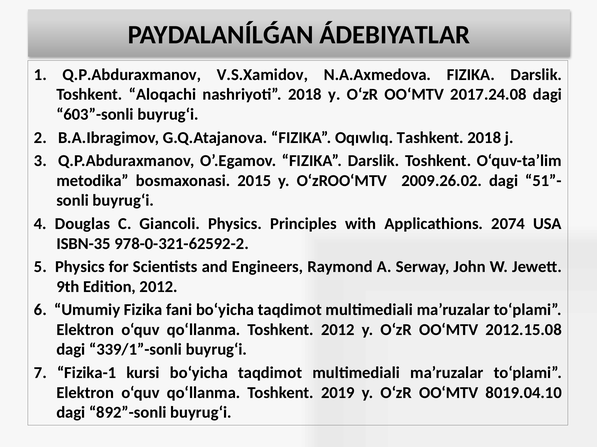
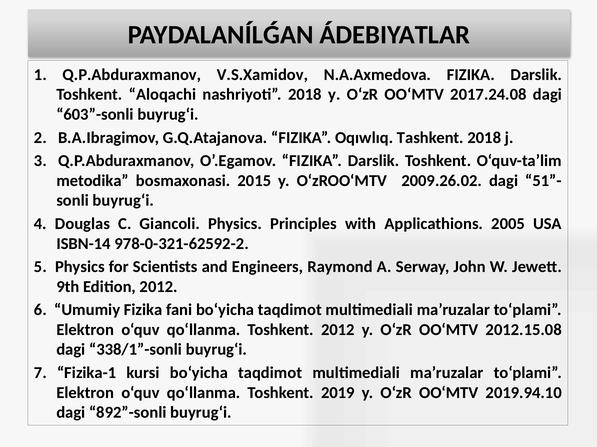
2074: 2074 -> 2005 (508, 224)
ISBN-35: ISBN-35 -> ISBN-14 (84, 244)
339/1”-sonli: 339/1”-sonli -> 338/1”-sonli (136, 350)
8019.04.10: 8019.04.10 -> 2019.94.10 (524, 393)
